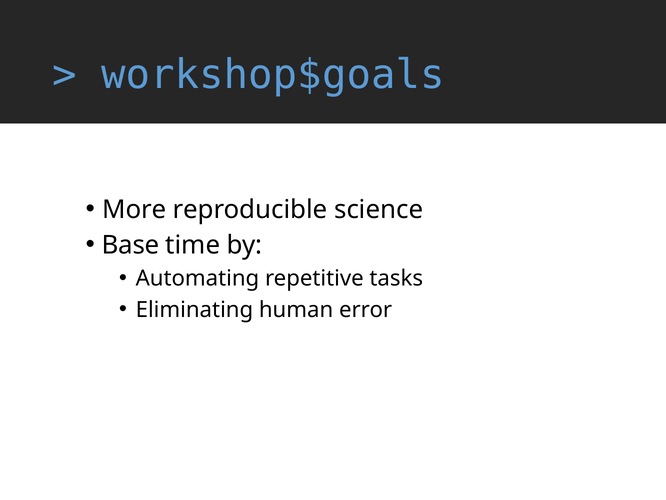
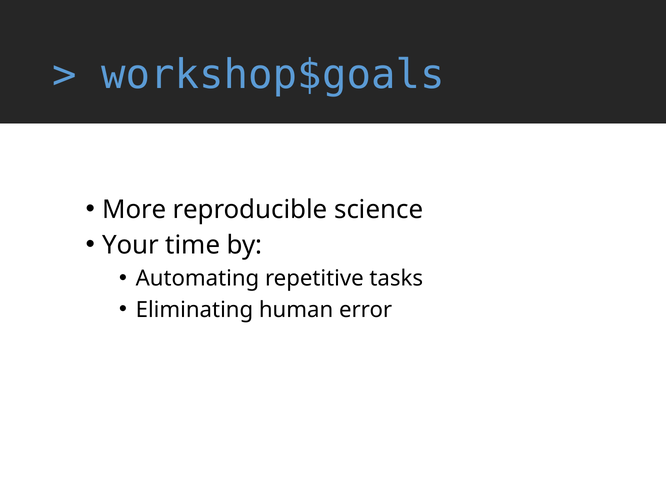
Base: Base -> Your (131, 245)
